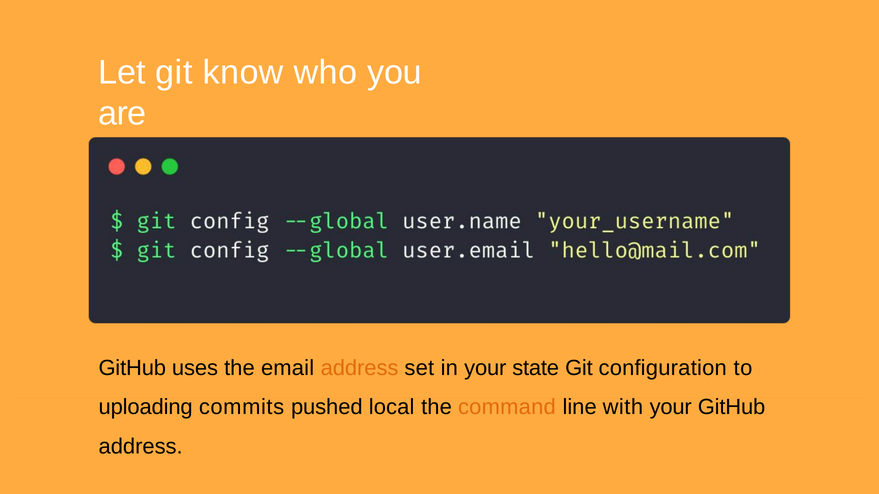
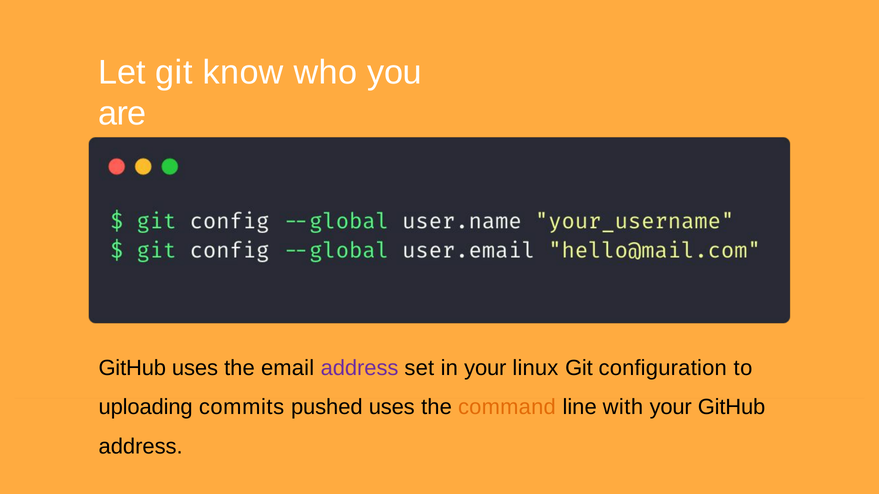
address colour: orange -> purple (360, 368)
state: state -> linux (535, 368)
pushed local: local -> uses (392, 408)
